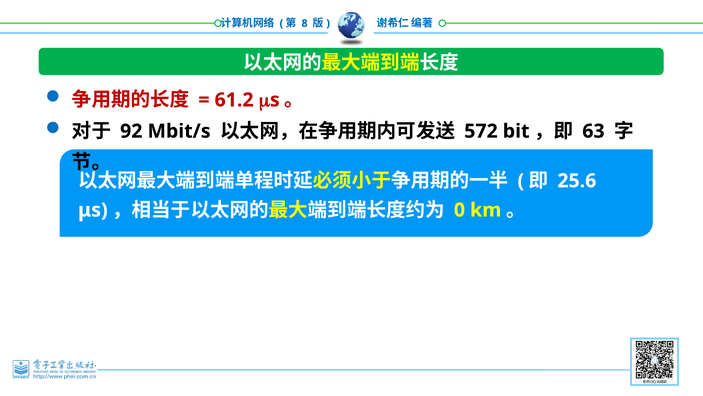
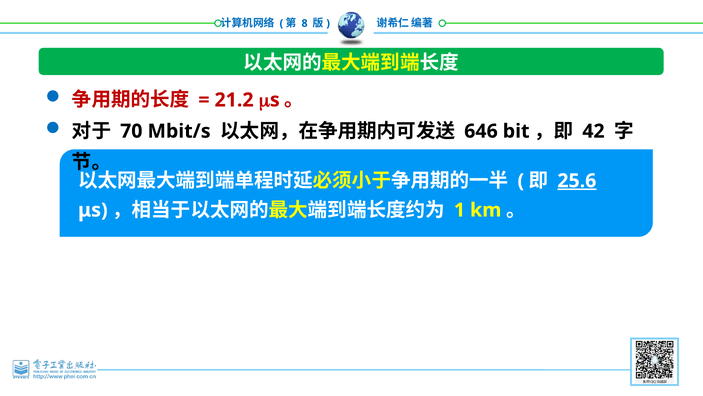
61.2: 61.2 -> 21.2 (234, 100)
92: 92 -> 70 (131, 131)
572: 572 -> 646 (481, 131)
63: 63 -> 42 (593, 131)
25.6 underline: none -> present (577, 181)
0: 0 -> 1 (459, 210)
